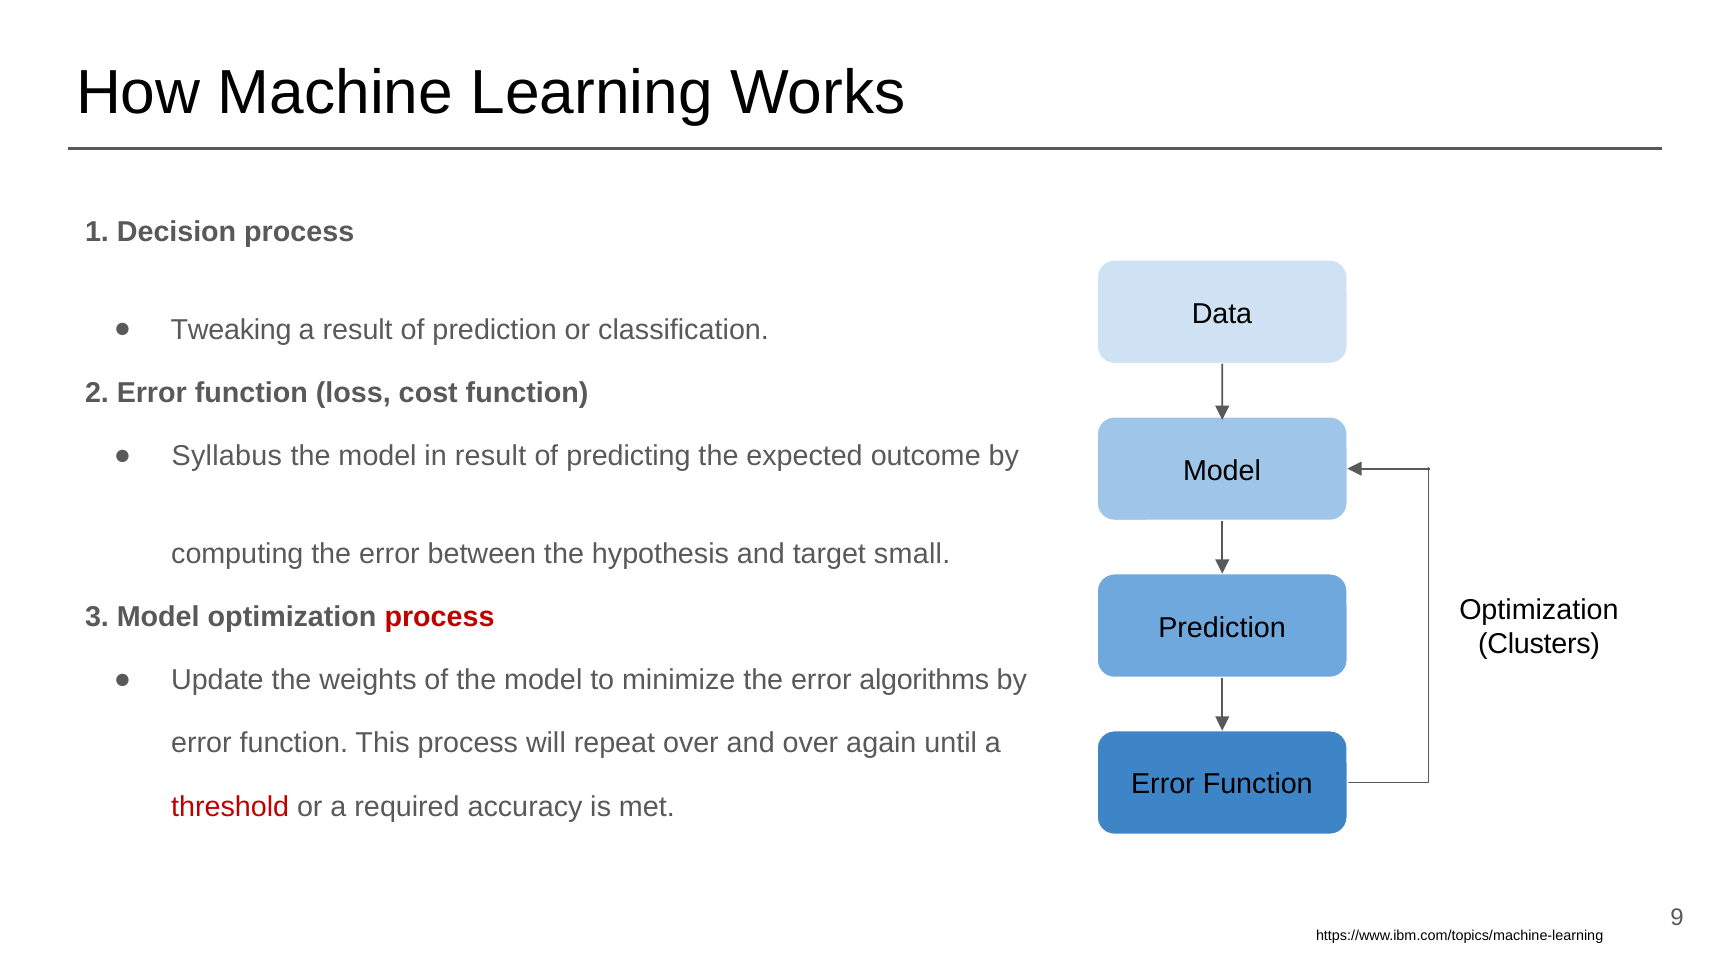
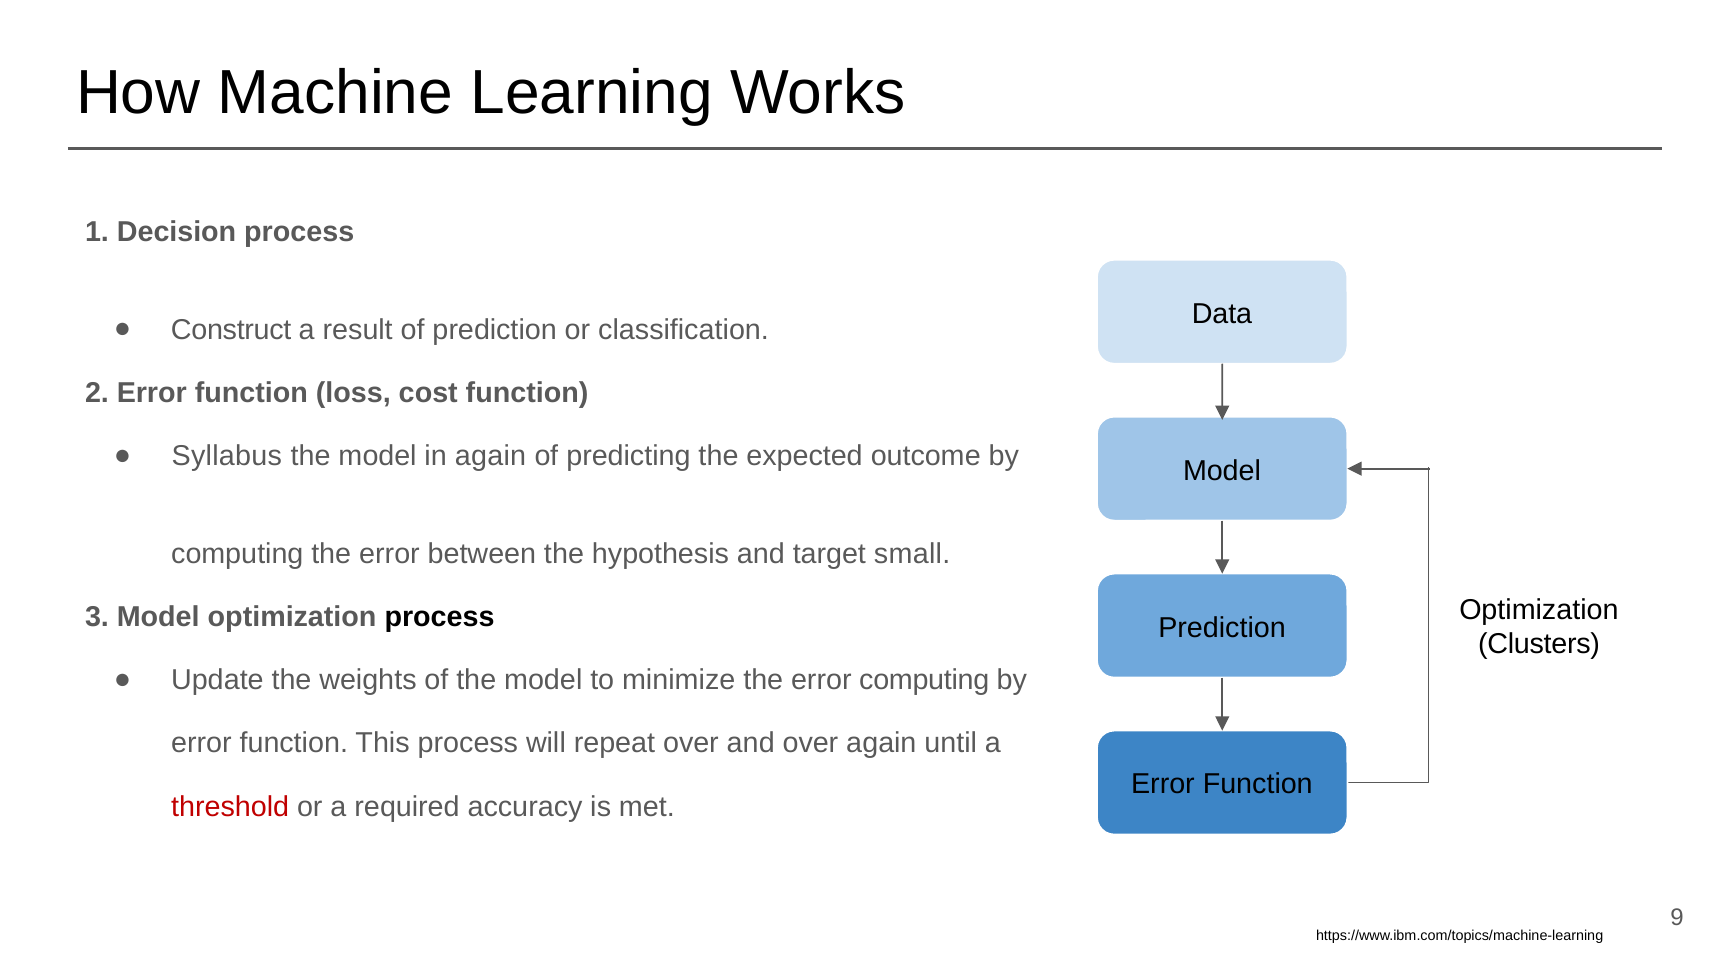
Tweaking: Tweaking -> Construct (231, 330)
in result: result -> again (490, 456)
process colour: red -> black (440, 617)
error algorithms: algorithms -> computing (924, 680)
